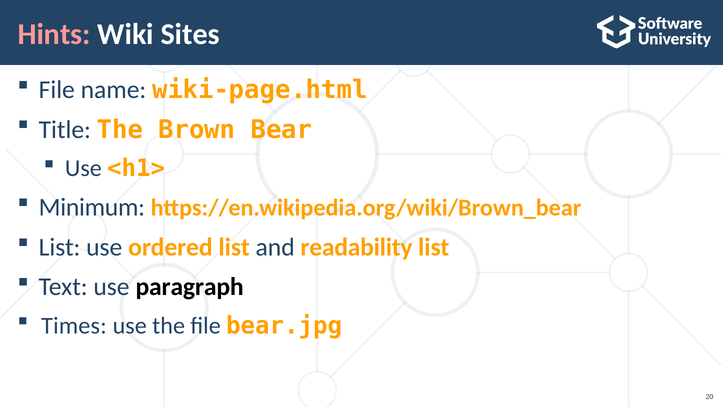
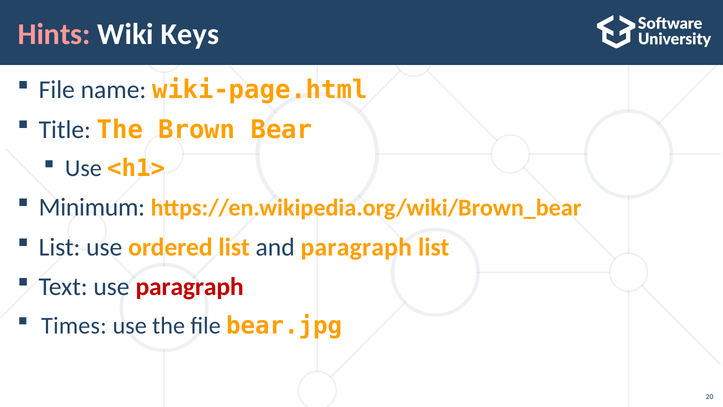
Sites: Sites -> Keys (190, 34)
and readability: readability -> paragraph (356, 247)
paragraph colour: black -> red (190, 287)
